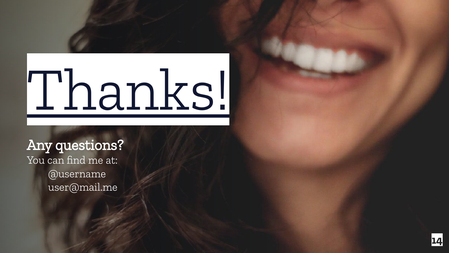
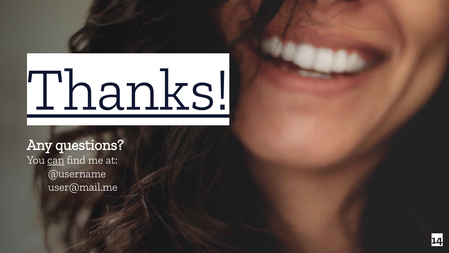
can underline: none -> present (56, 160)
